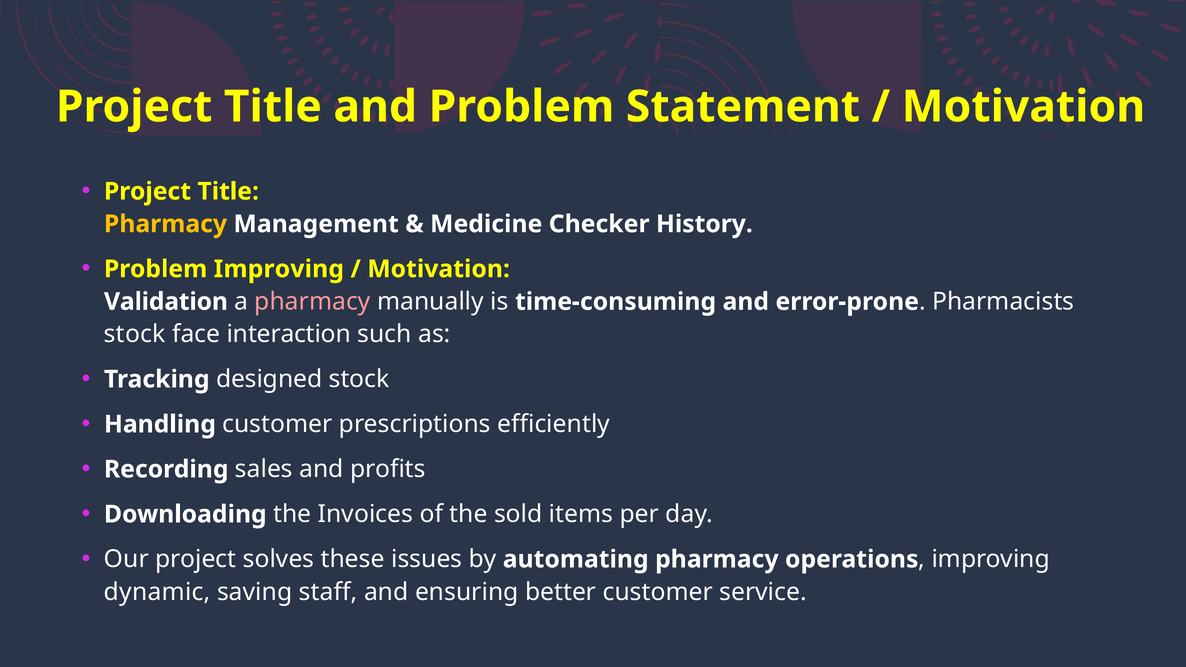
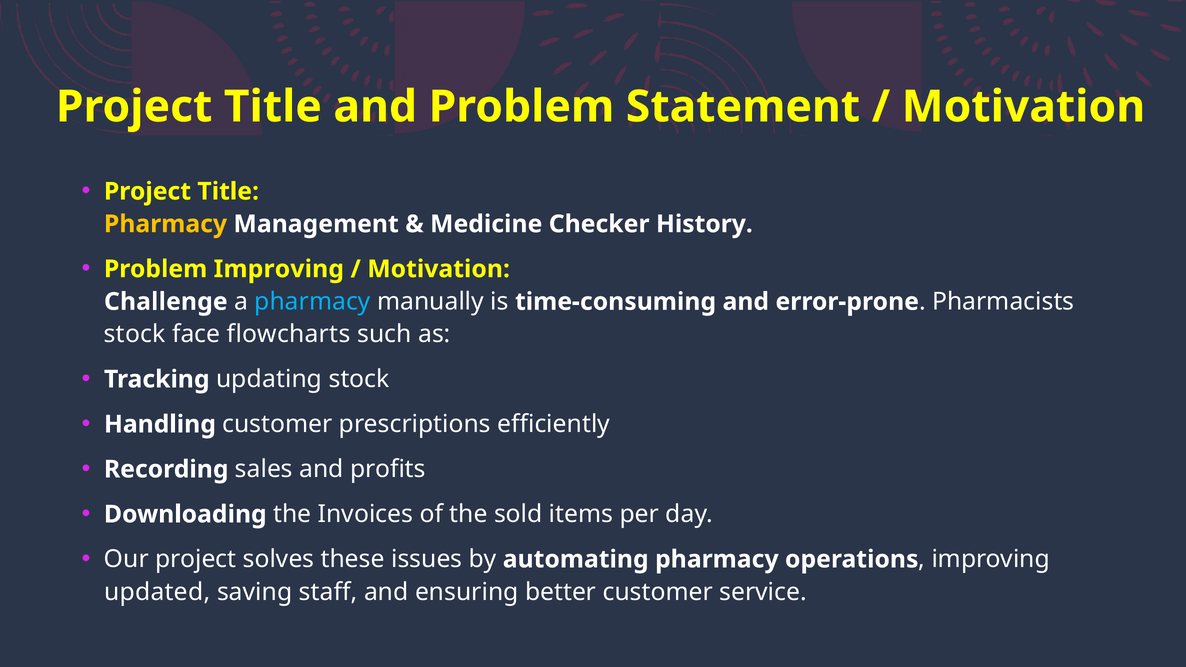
Validation: Validation -> Challenge (166, 302)
pharmacy colour: pink -> light blue (313, 302)
interaction: interaction -> flowcharts (289, 334)
designed: designed -> updating (269, 379)
dynamic: dynamic -> updated (157, 592)
